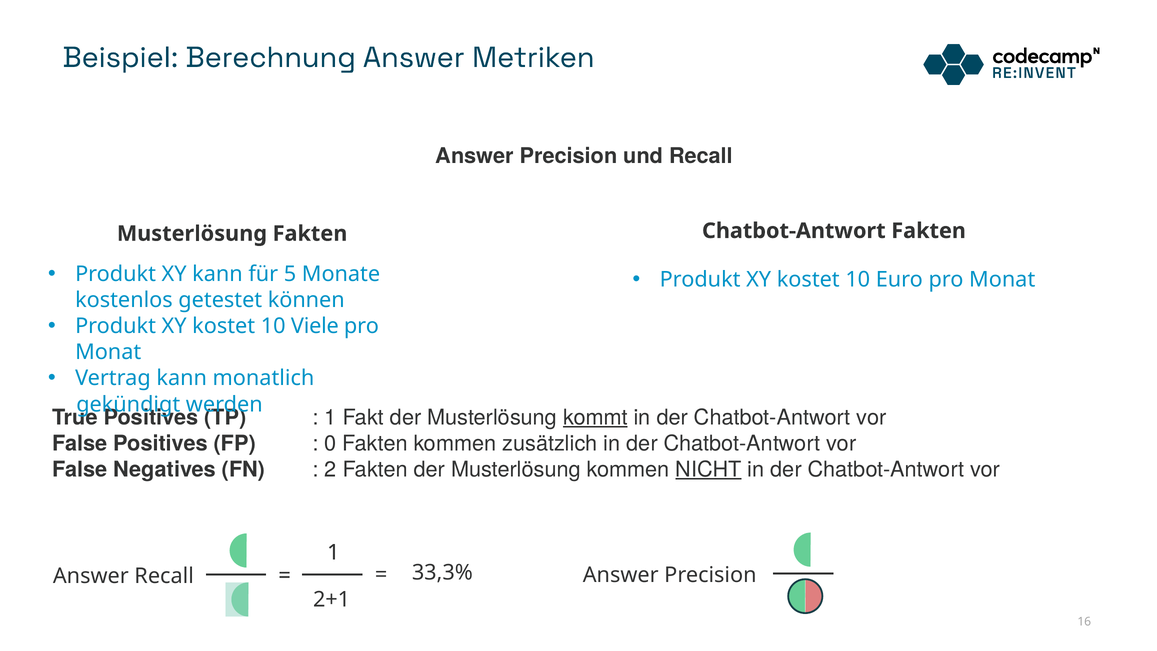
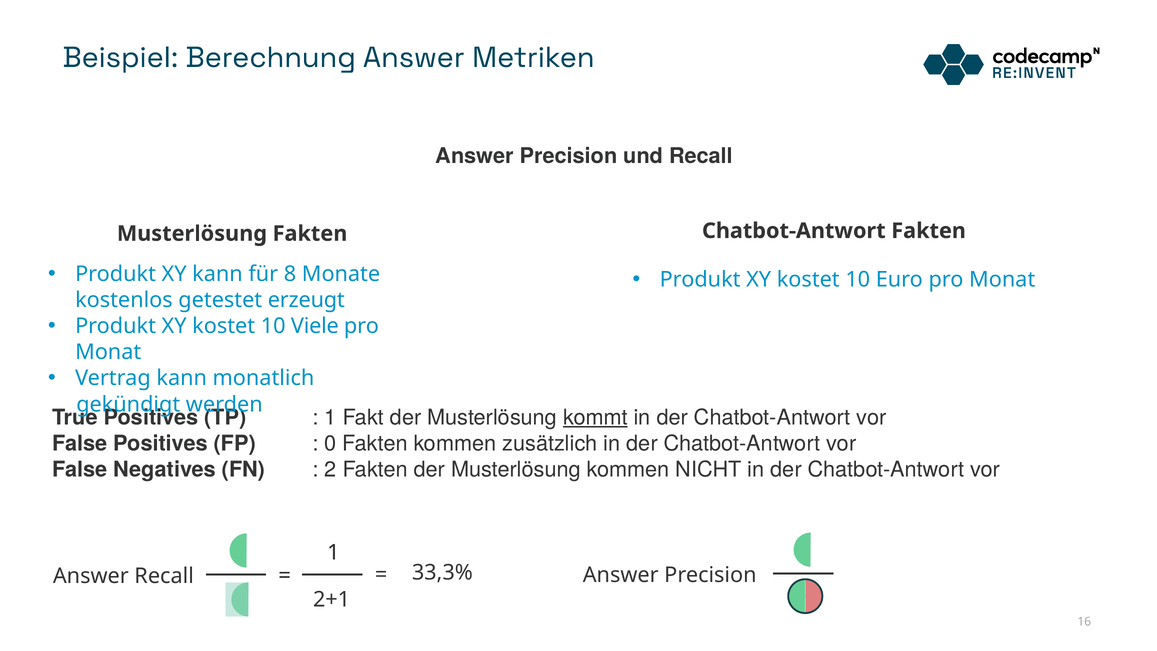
5: 5 -> 8 (290, 274)
können: können -> erzeugt (306, 300)
NICHT underline: present -> none (709, 469)
